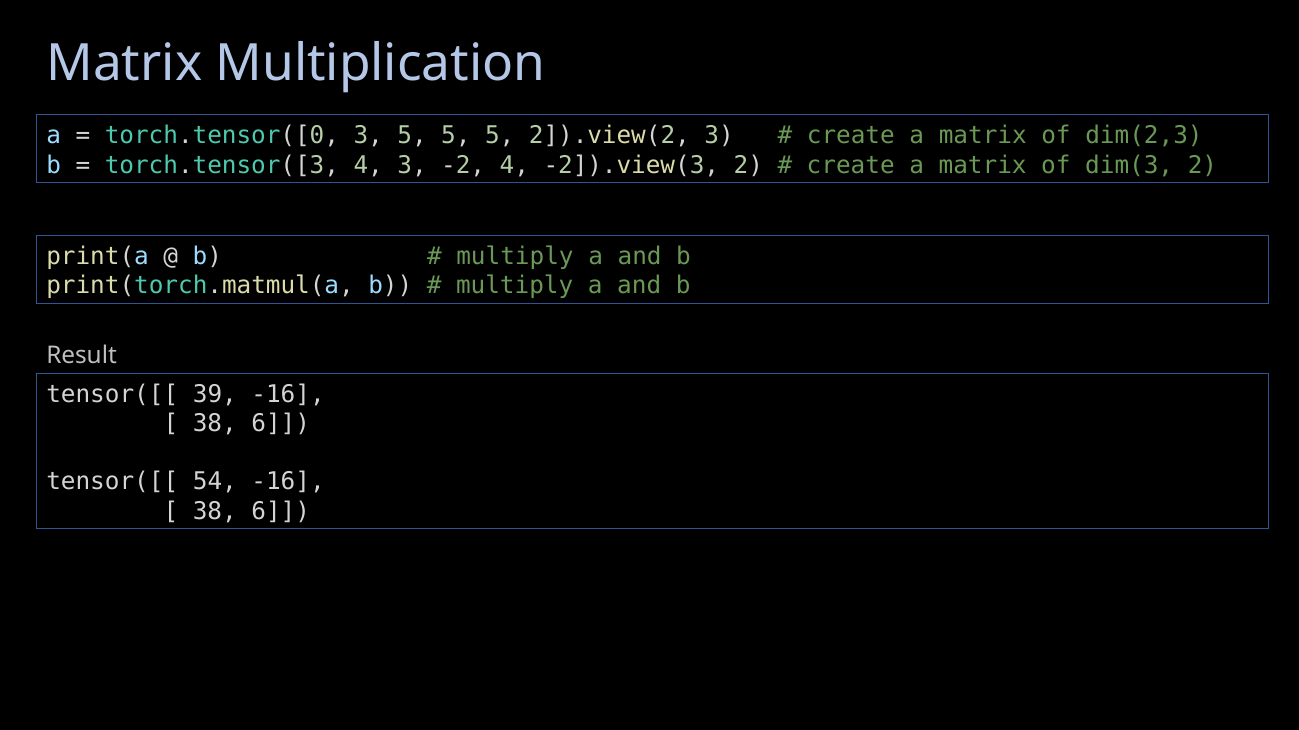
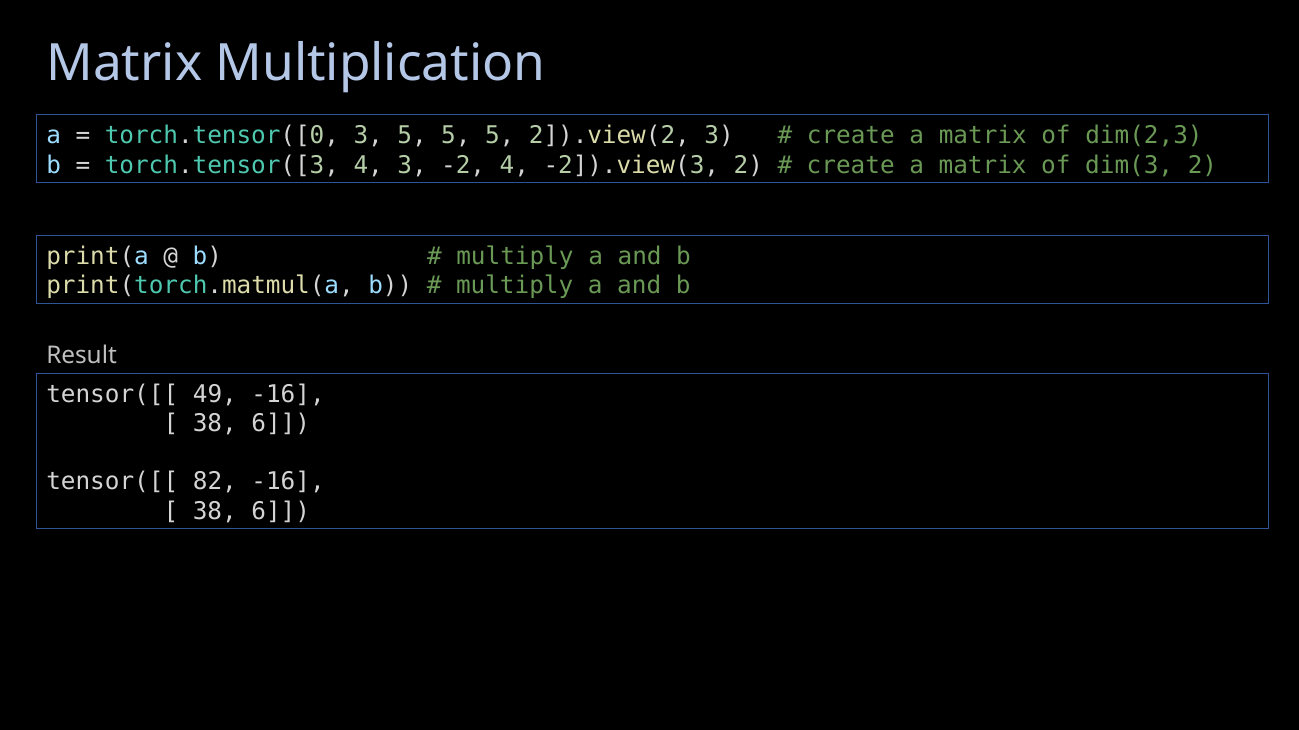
39: 39 -> 49 (215, 395)
54: 54 -> 82 (215, 482)
